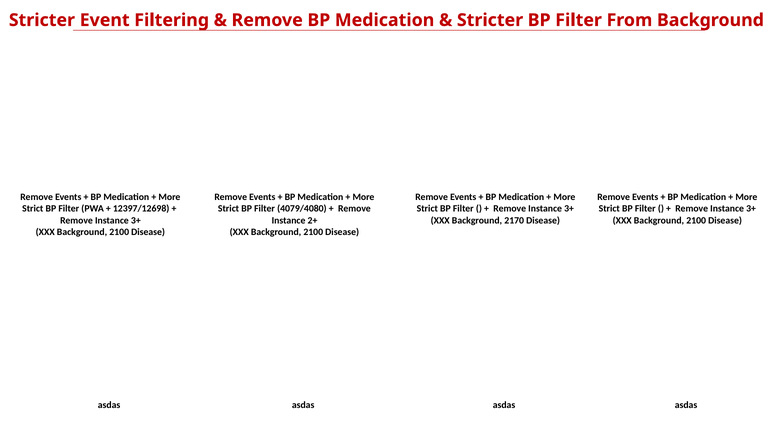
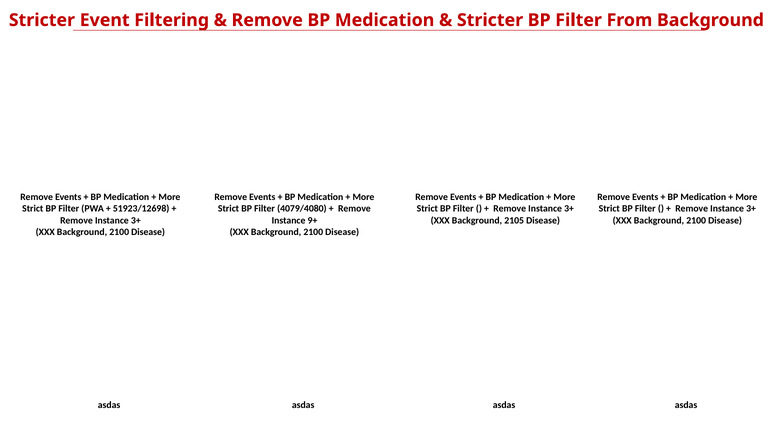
12397/12698: 12397/12698 -> 51923/12698 (141, 209)
2+: 2+ -> 9+ (312, 221)
2170: 2170 -> 2105 (514, 221)
